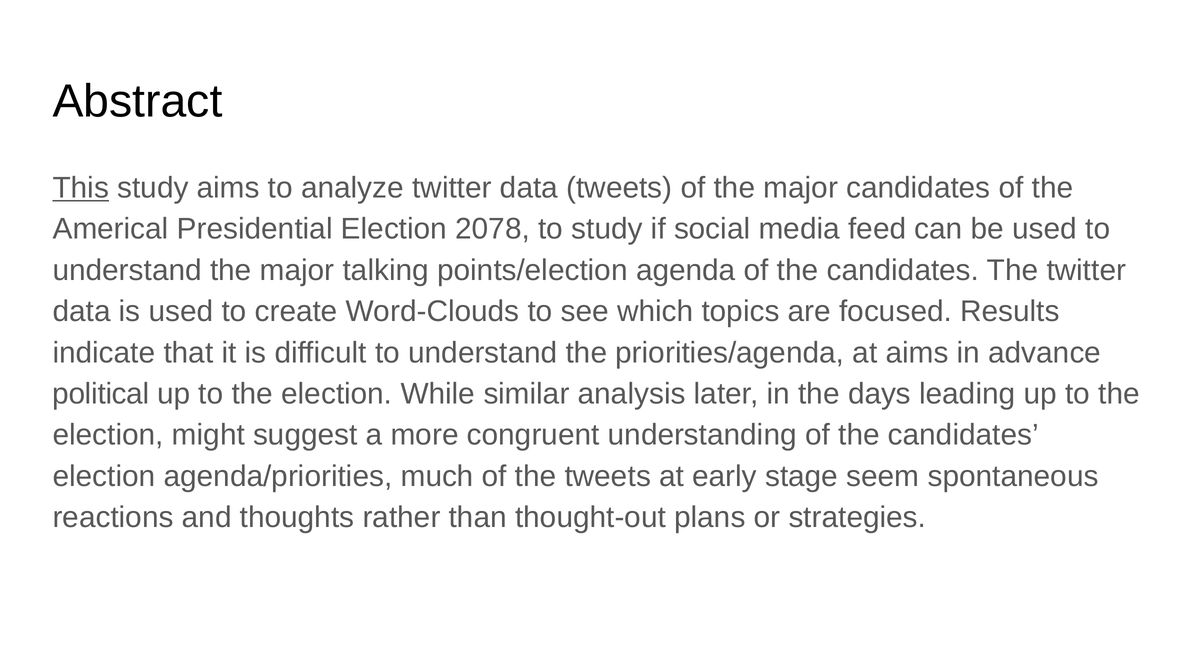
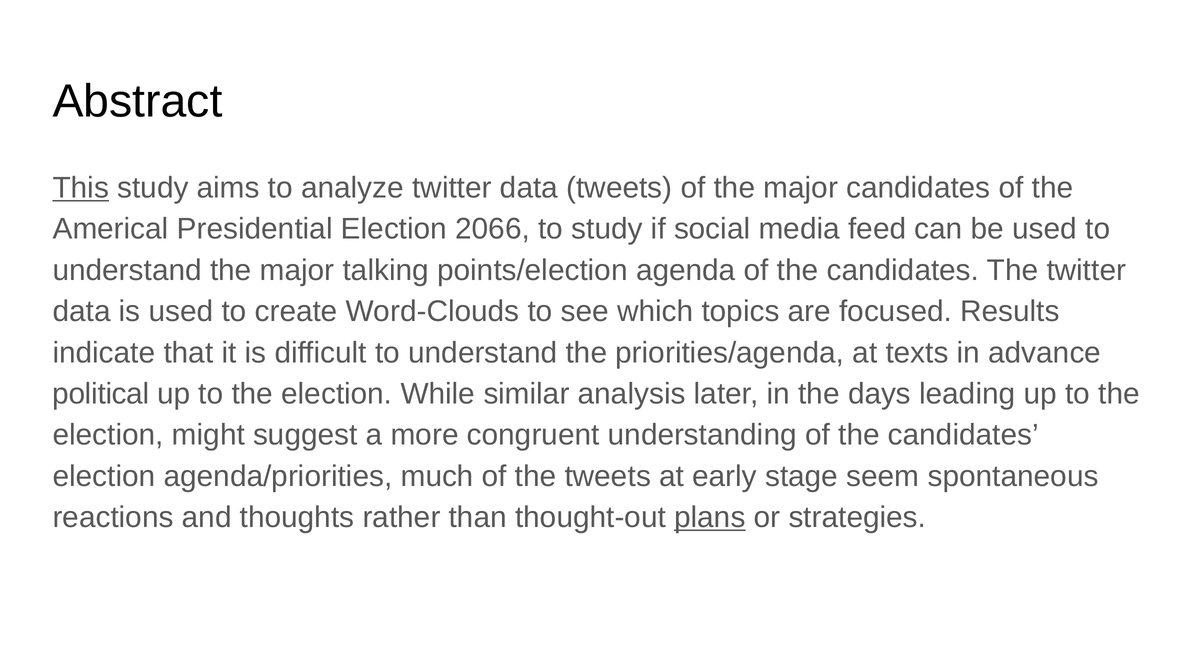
2078: 2078 -> 2066 (493, 229)
at aims: aims -> texts (917, 352)
plans underline: none -> present (710, 517)
